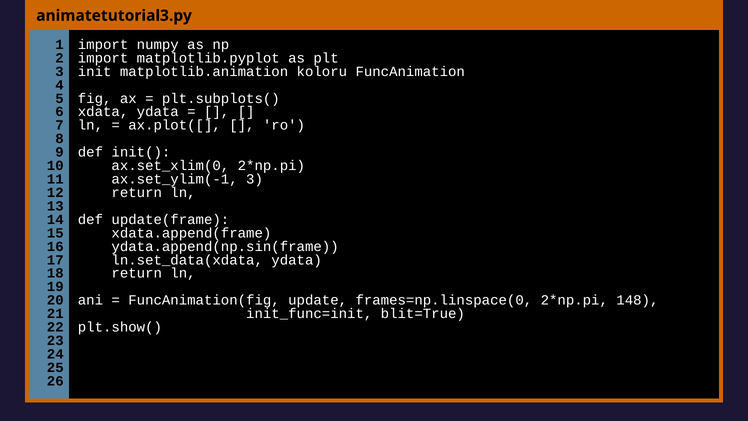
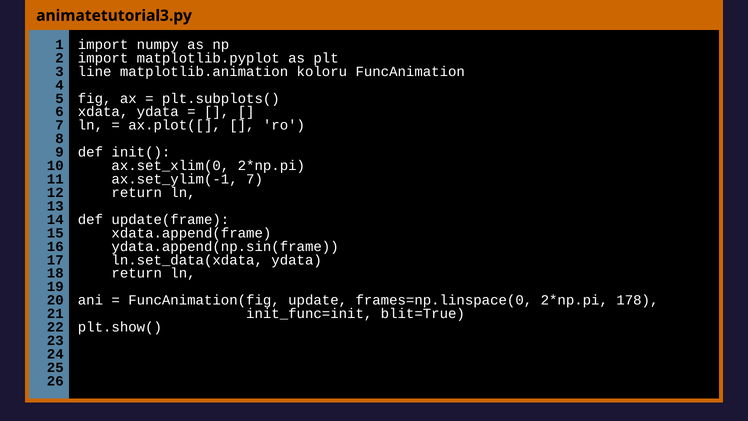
init: init -> line (95, 71)
3: 3 -> 7 (255, 179)
148: 148 -> 178 (637, 300)
